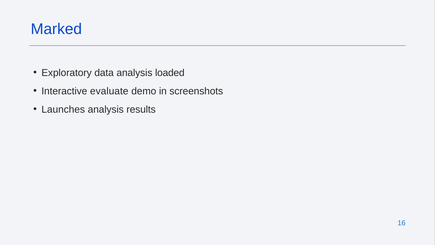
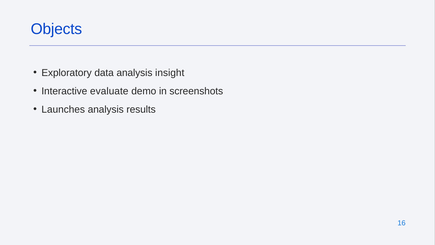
Marked: Marked -> Objects (56, 29)
loaded: loaded -> insight (170, 73)
